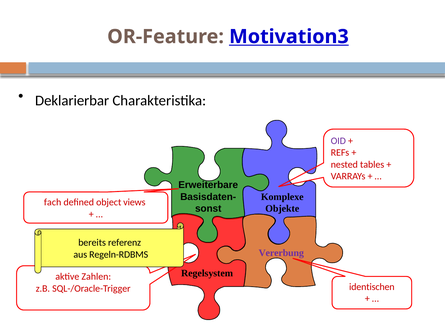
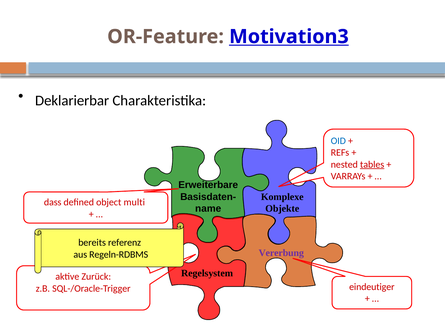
OID colour: purple -> blue (338, 141)
tables underline: none -> present (372, 164)
fach: fach -> dass (53, 202)
views: views -> multi (134, 202)
sonst: sonst -> name (208, 209)
Zahlen: Zahlen -> Zurück (96, 276)
identischen: identischen -> eindeutiger (372, 287)
